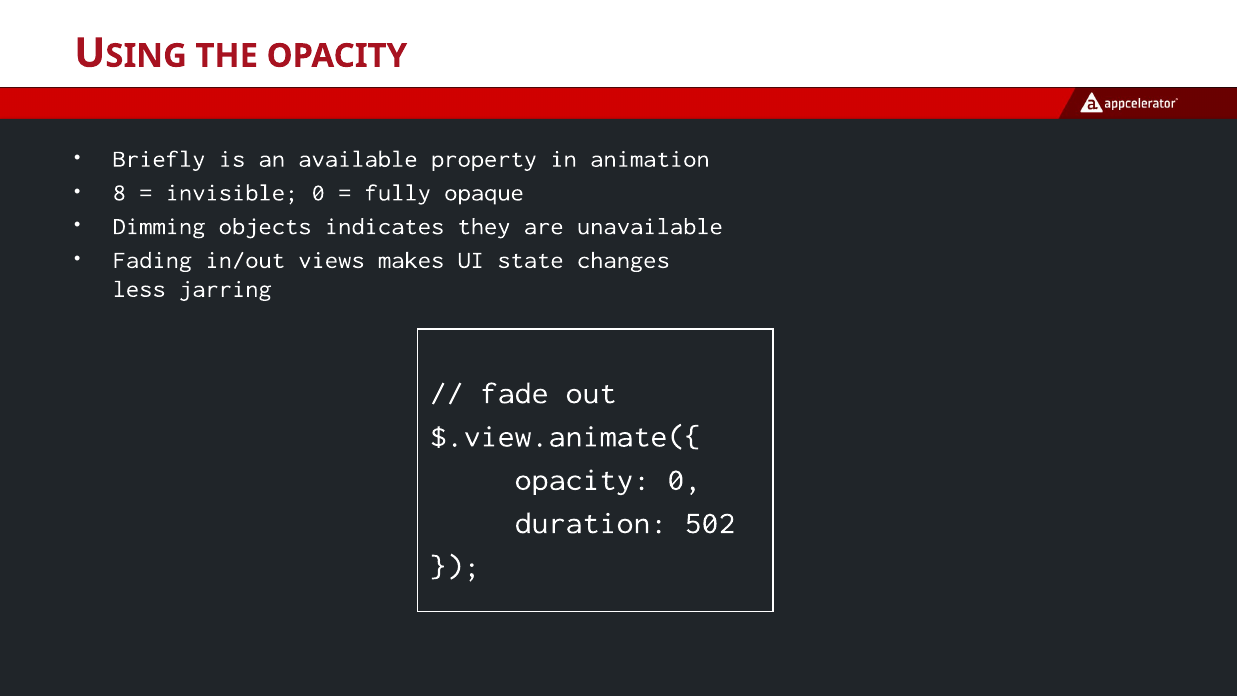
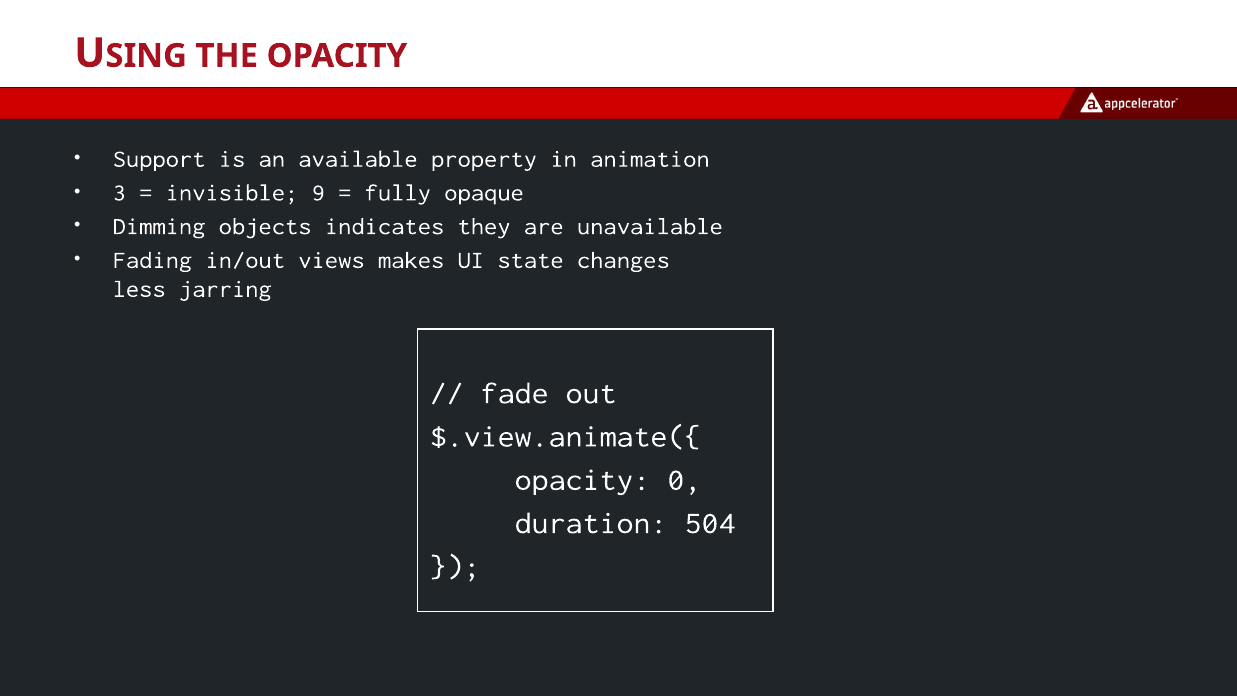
Briefly: Briefly -> Support (159, 159)
8: 8 -> 3 (119, 192)
invisible 0: 0 -> 9 (318, 192)
502: 502 -> 504 (710, 523)
